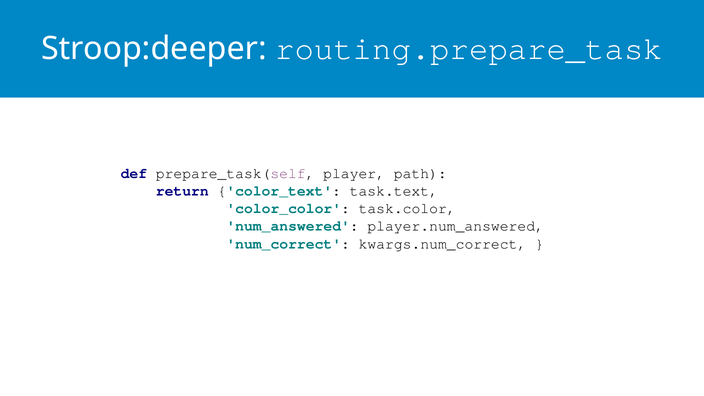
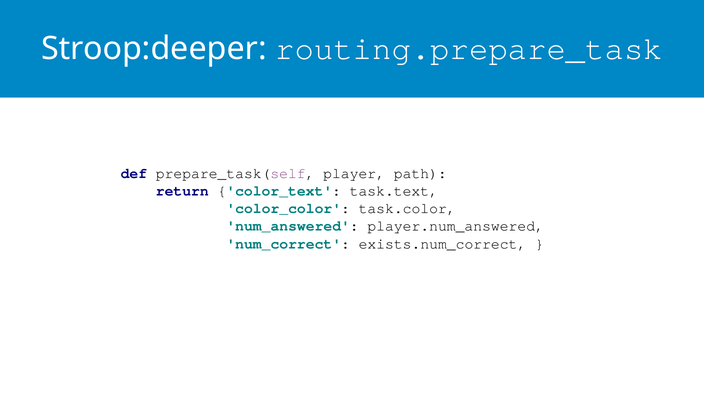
kwargs.num_correct: kwargs.num_correct -> exists.num_correct (442, 244)
